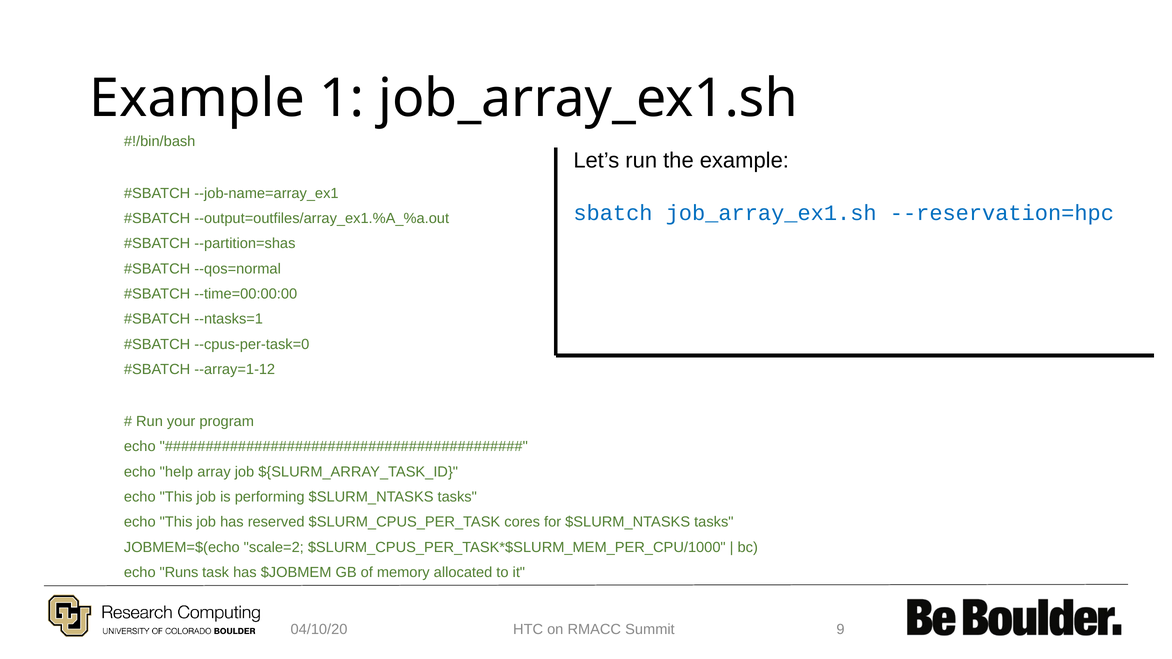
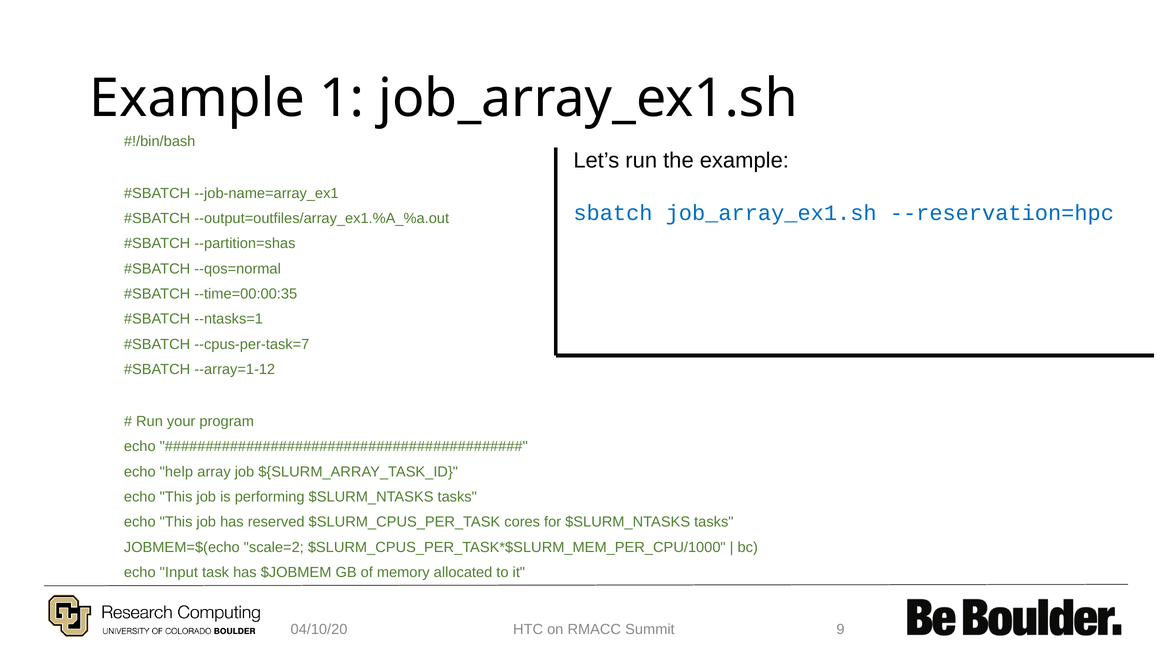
--time=00:00:00: --time=00:00:00 -> --time=00:00:35 (246, 294)
--cpus-per-task=0: --cpus-per-task=0 -> --cpus-per-task=7 (252, 344)
Runs: Runs -> Input (179, 573)
